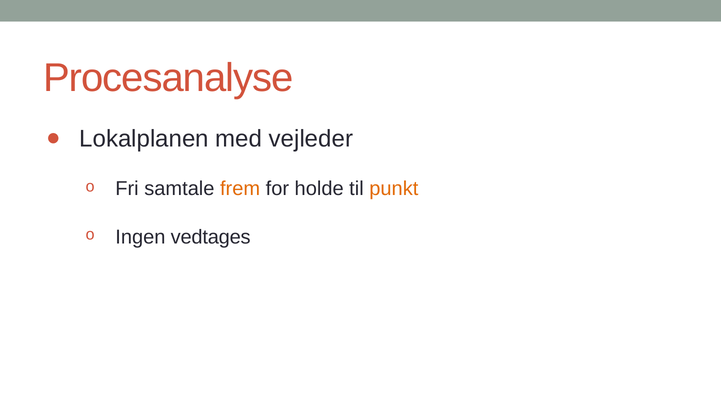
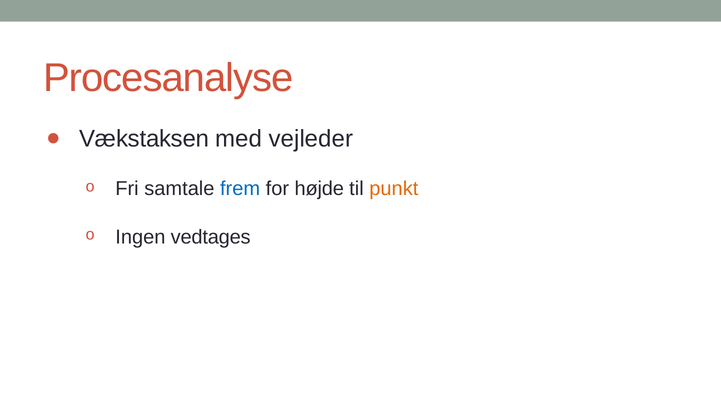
Lokalplanen: Lokalplanen -> Vækstaksen (144, 138)
frem colour: orange -> blue (240, 189)
holde: holde -> højde (319, 189)
